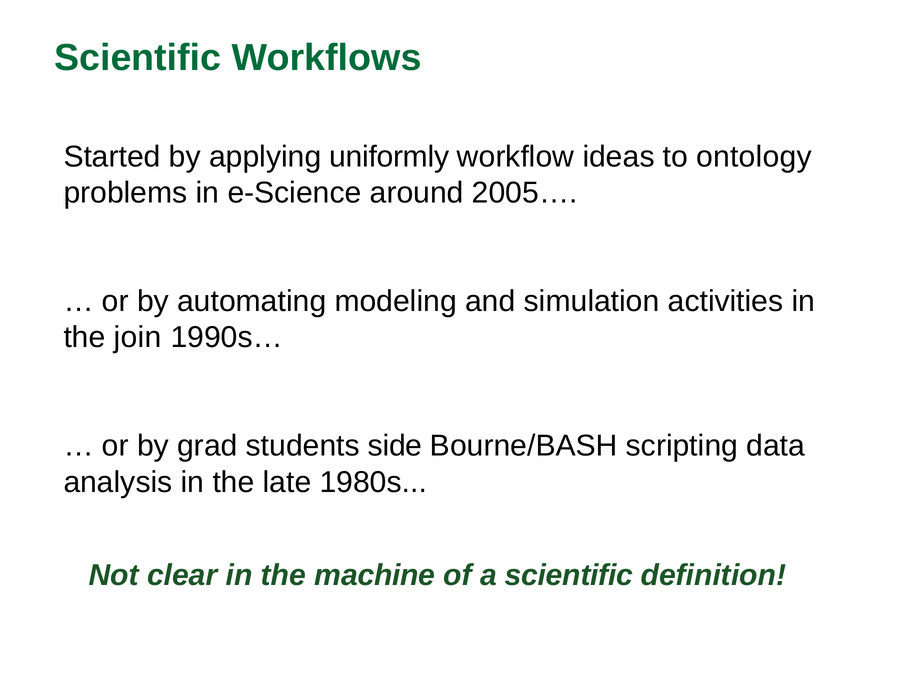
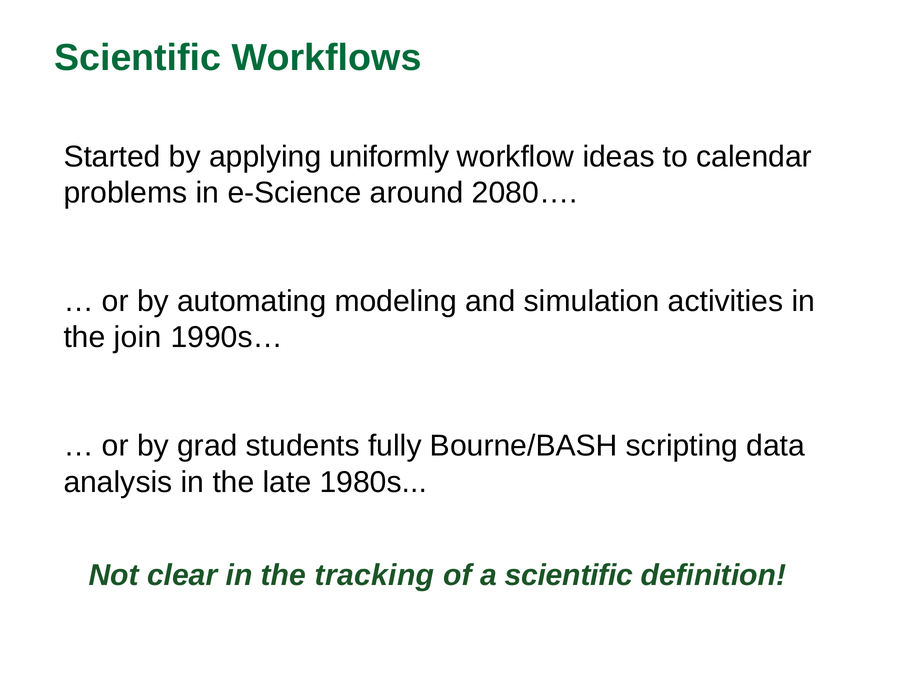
ontology: ontology -> calendar (754, 157)
2005…: 2005… -> 2080… (525, 193)
side: side -> fully (395, 446)
machine: machine -> tracking (375, 575)
